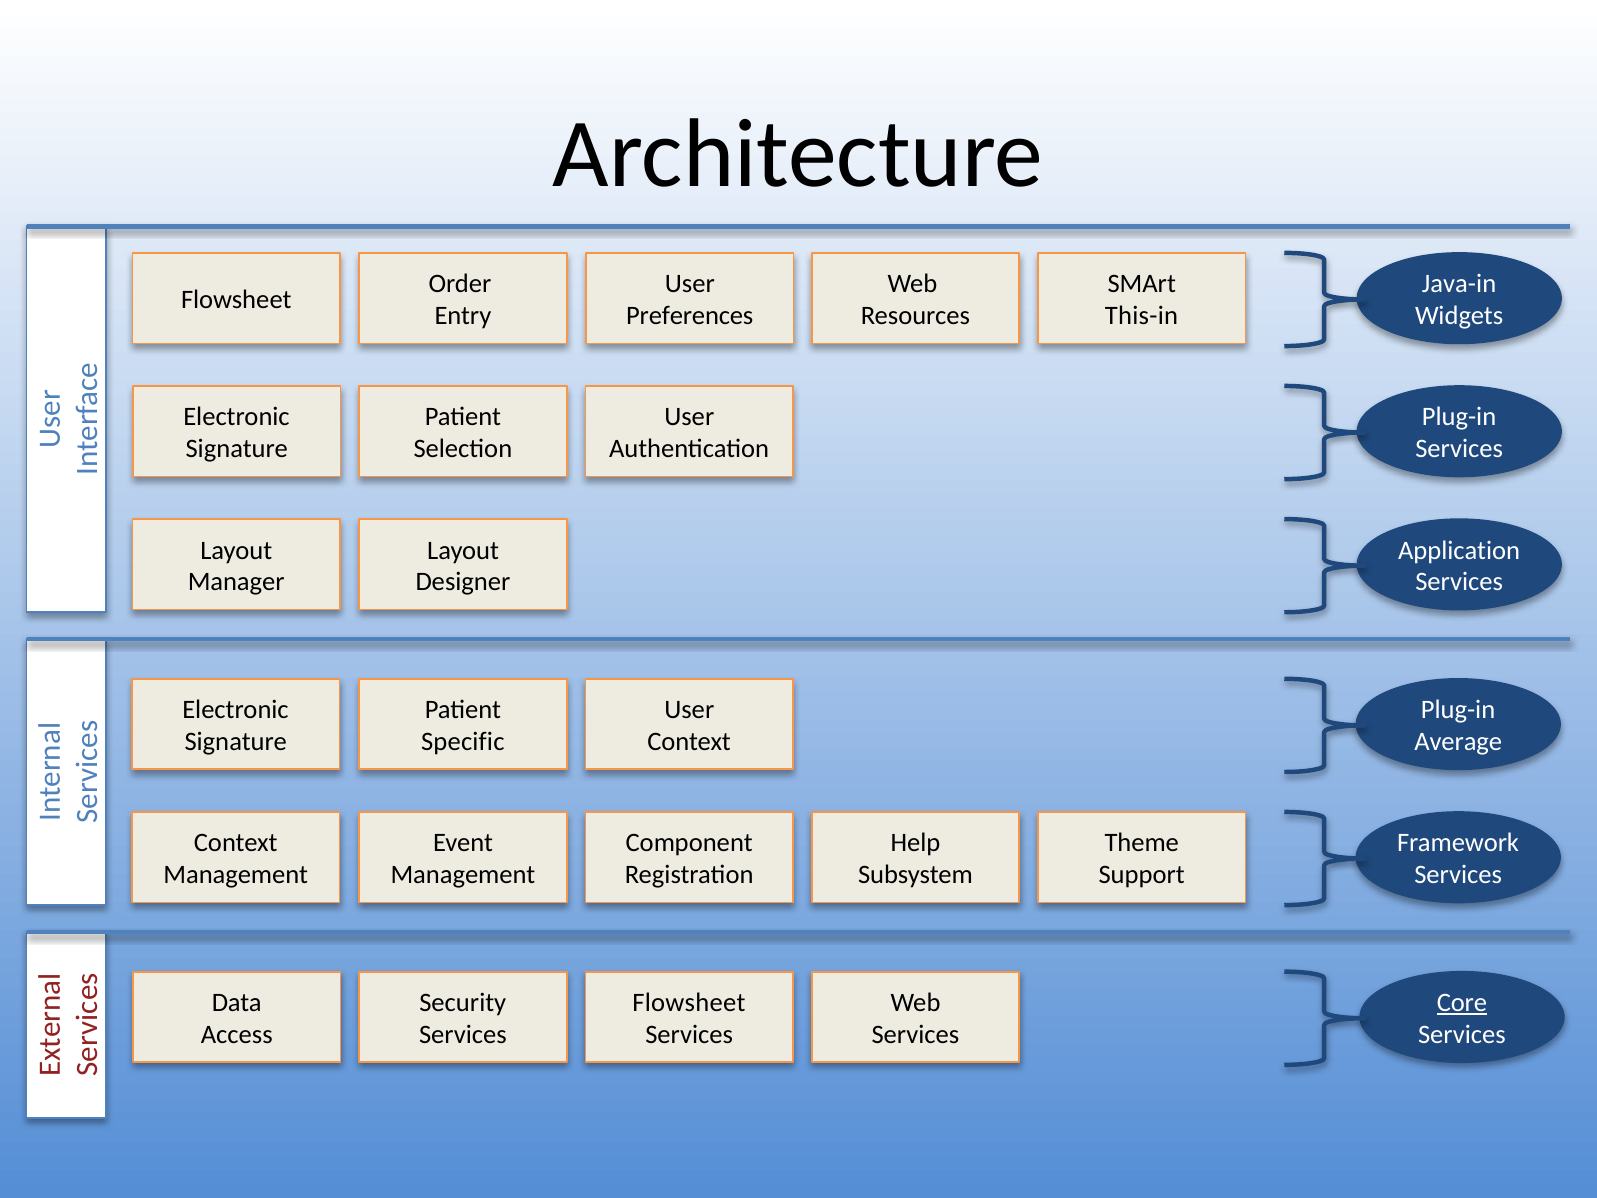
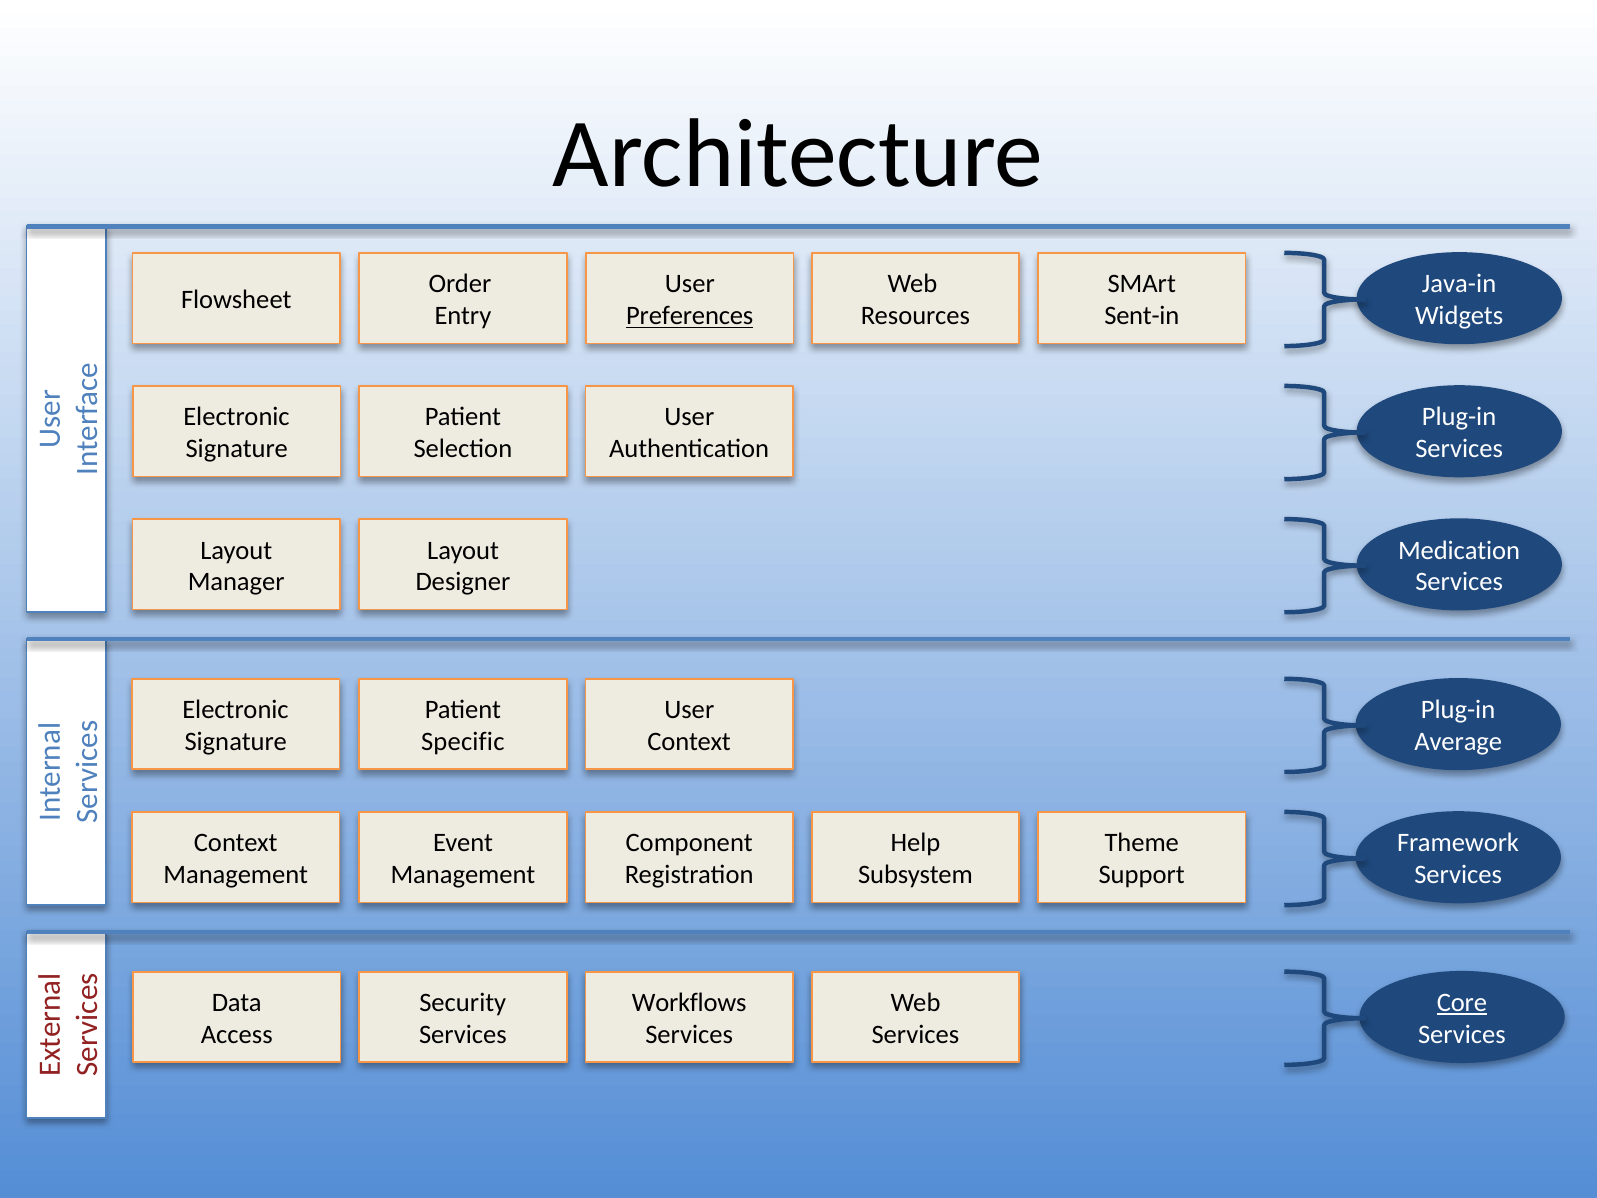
Preferences underline: none -> present (690, 316)
This-in: This-in -> Sent-in (1142, 316)
Application: Application -> Medication (1459, 550)
Flowsheet: Flowsheet -> Workflows (689, 1003)
